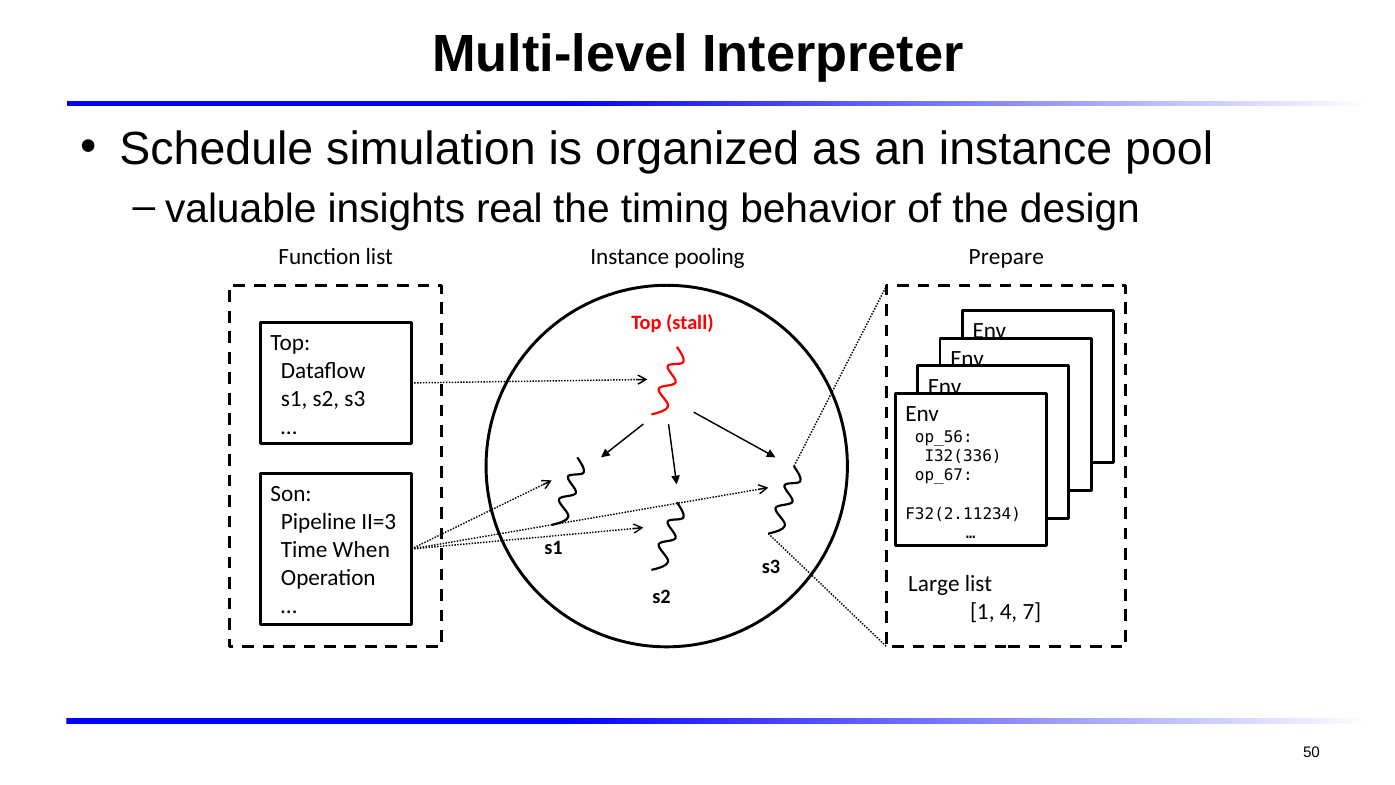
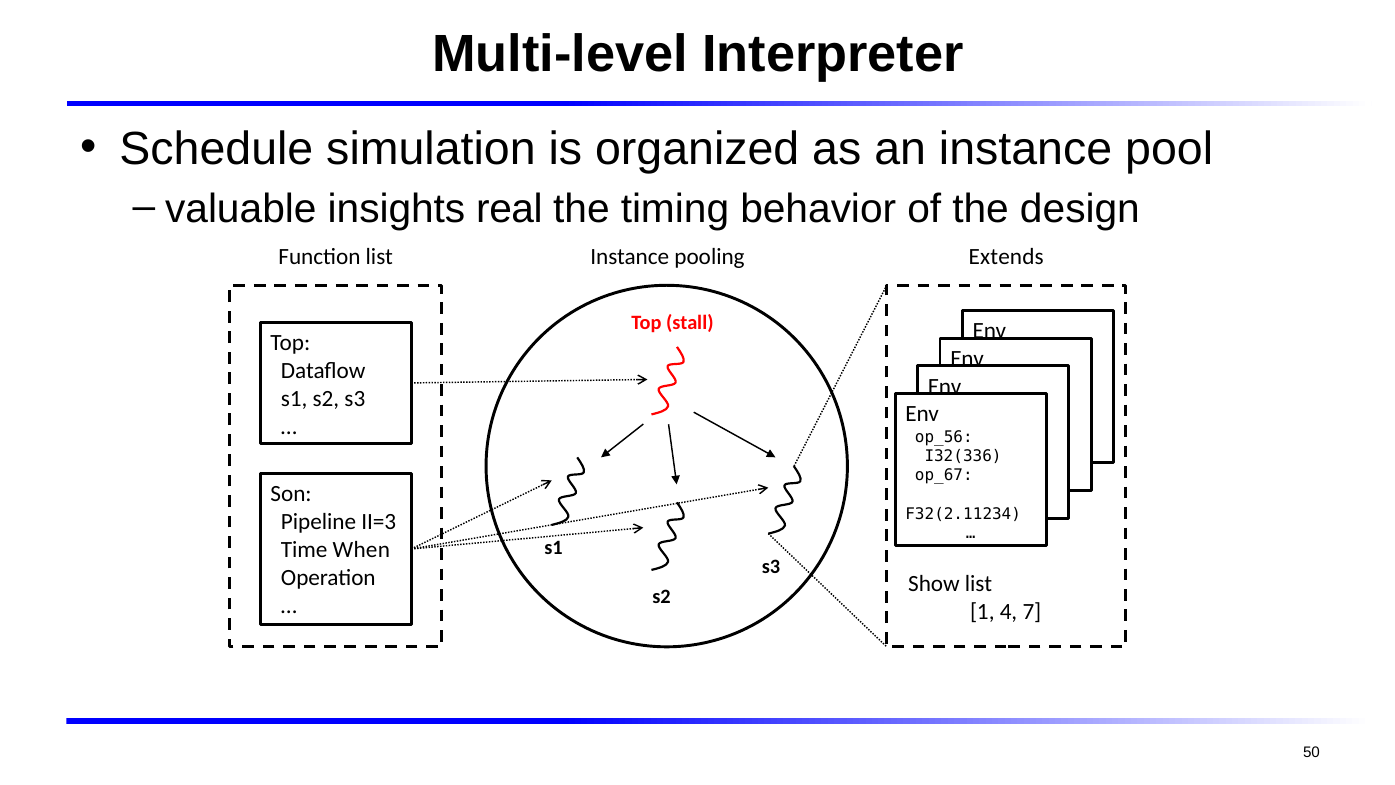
Prepare: Prepare -> Extends (1006, 257)
Large: Large -> Show (934, 584)
